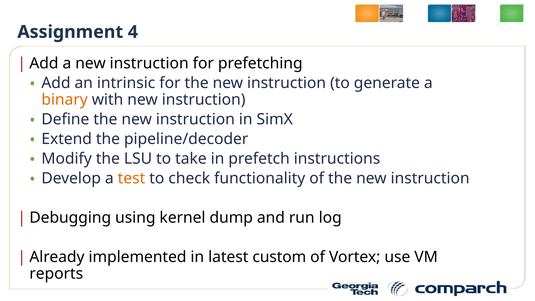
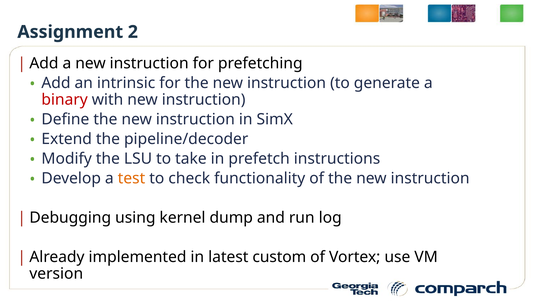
4: 4 -> 2 (133, 32)
binary colour: orange -> red (65, 100)
reports: reports -> version (56, 274)
